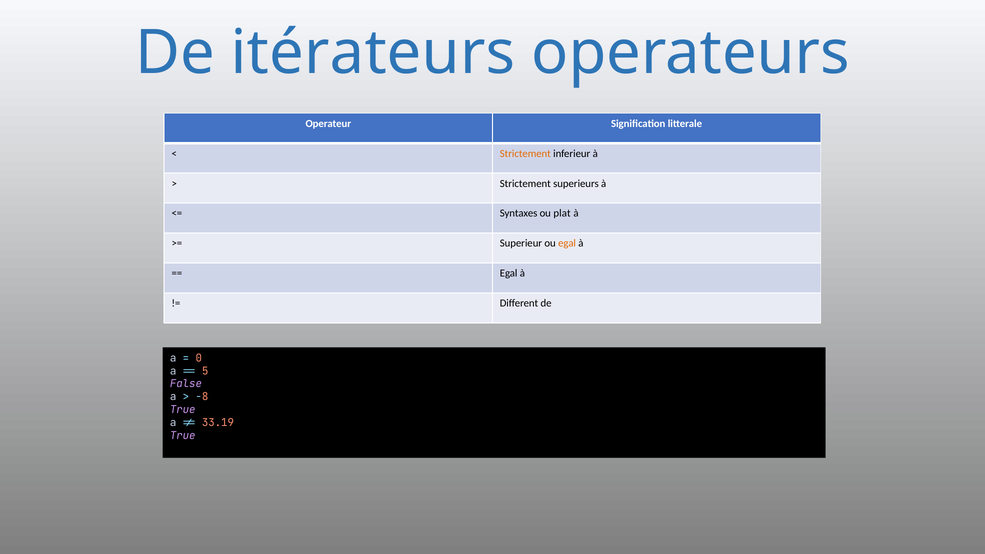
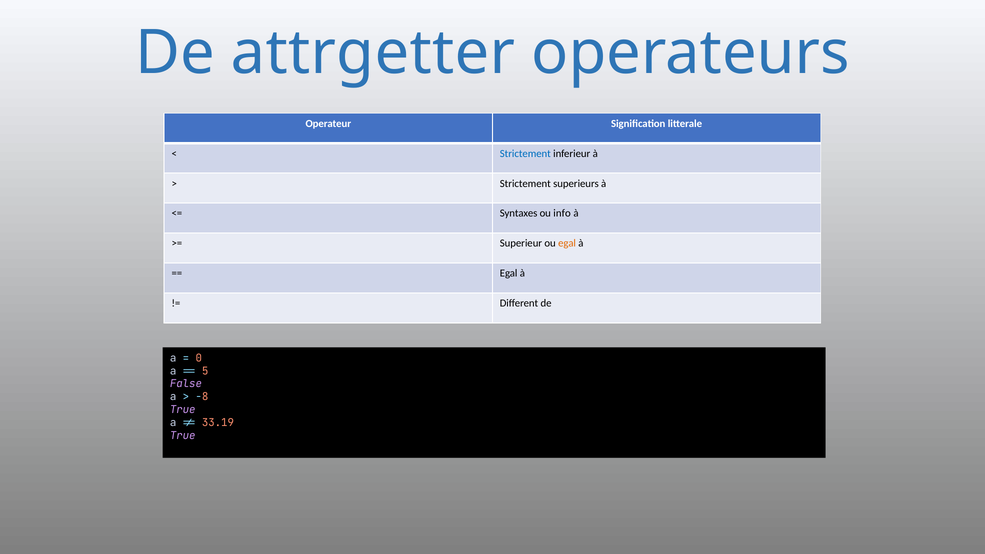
itérateurs: itérateurs -> attrgetter (373, 53)
Strictement colour: orange -> blue (525, 154)
plat: plat -> info (562, 213)
